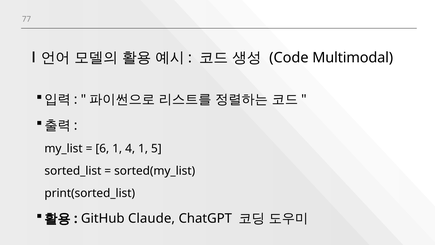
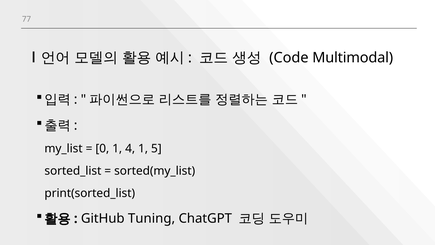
6: 6 -> 0 (102, 148)
Claude: Claude -> Tuning (152, 218)
